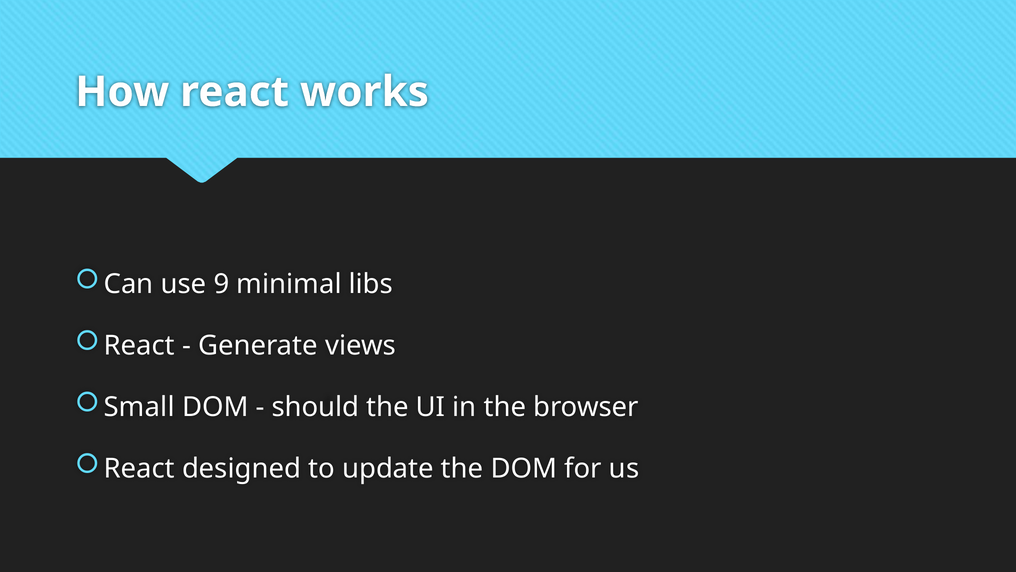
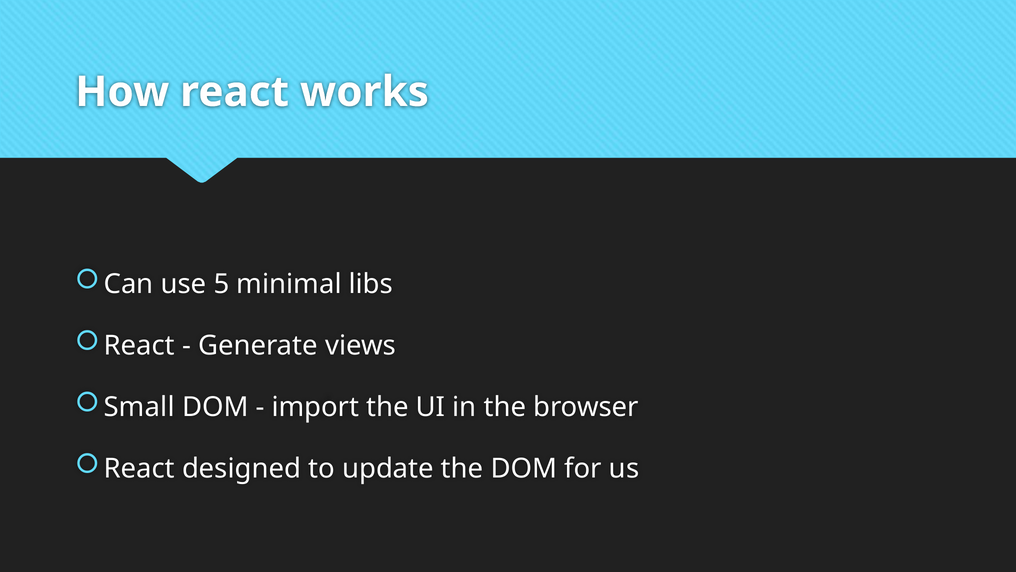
9: 9 -> 5 (221, 284)
should: should -> import (315, 407)
